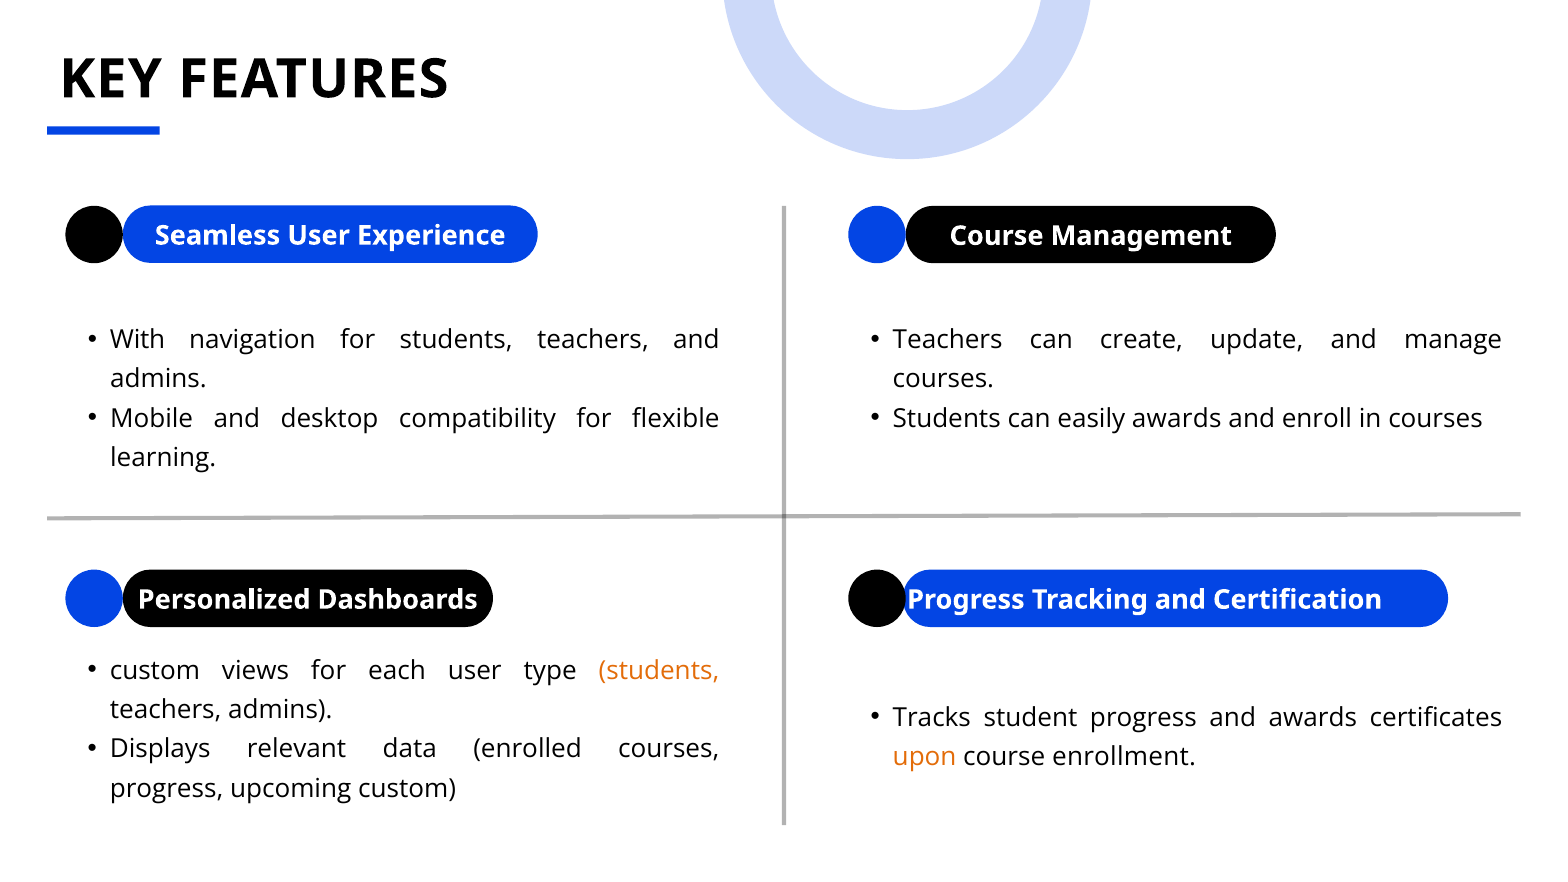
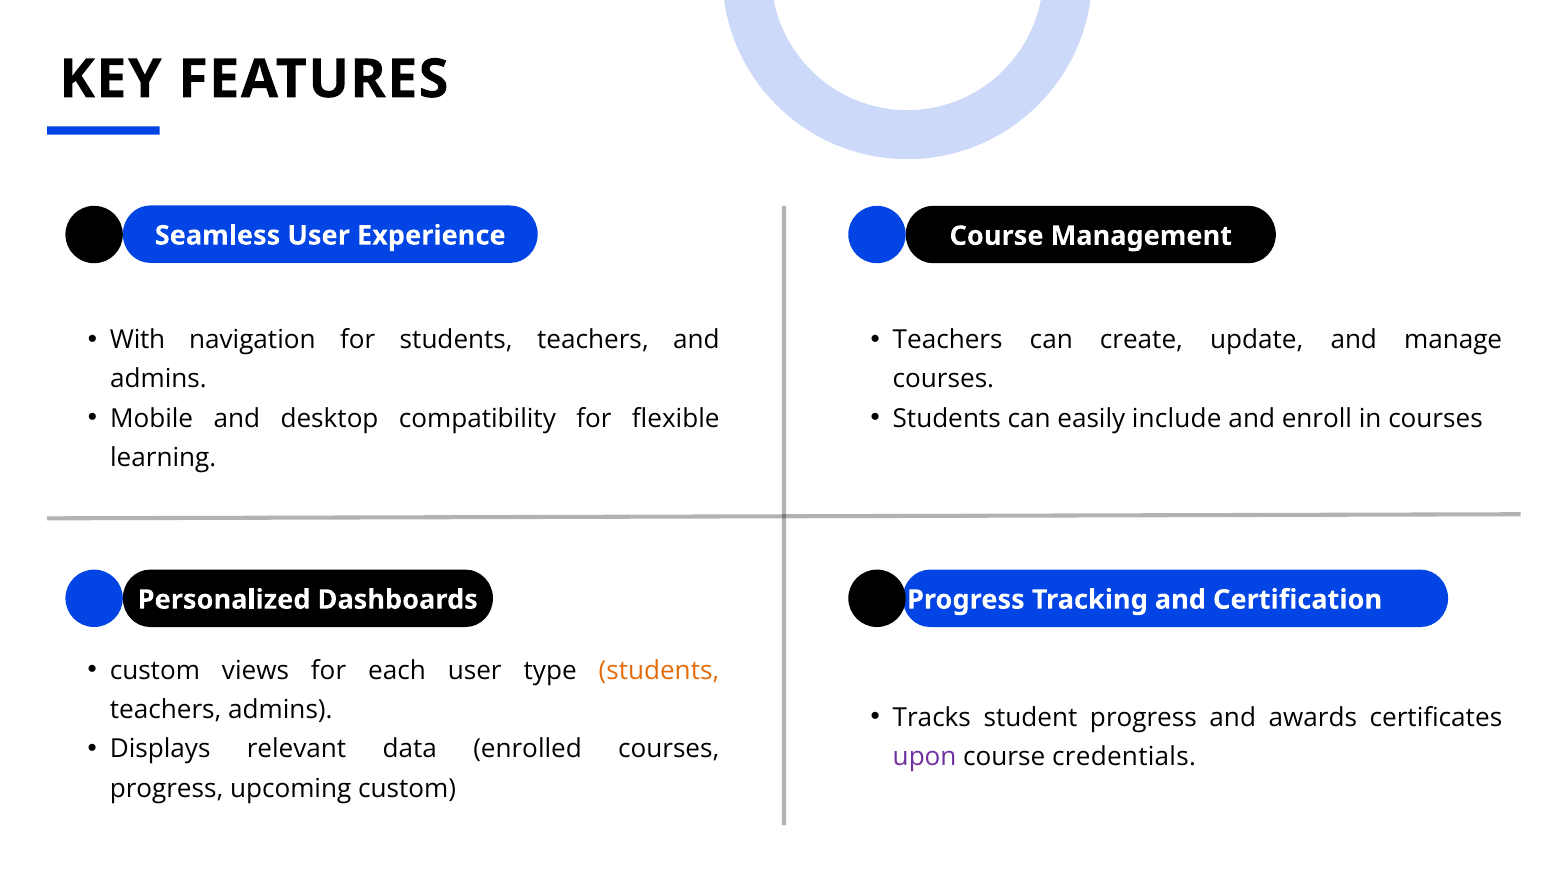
easily awards: awards -> include (1177, 418)
upon colour: orange -> purple (925, 757)
enrollment: enrollment -> credentials (1124, 757)
